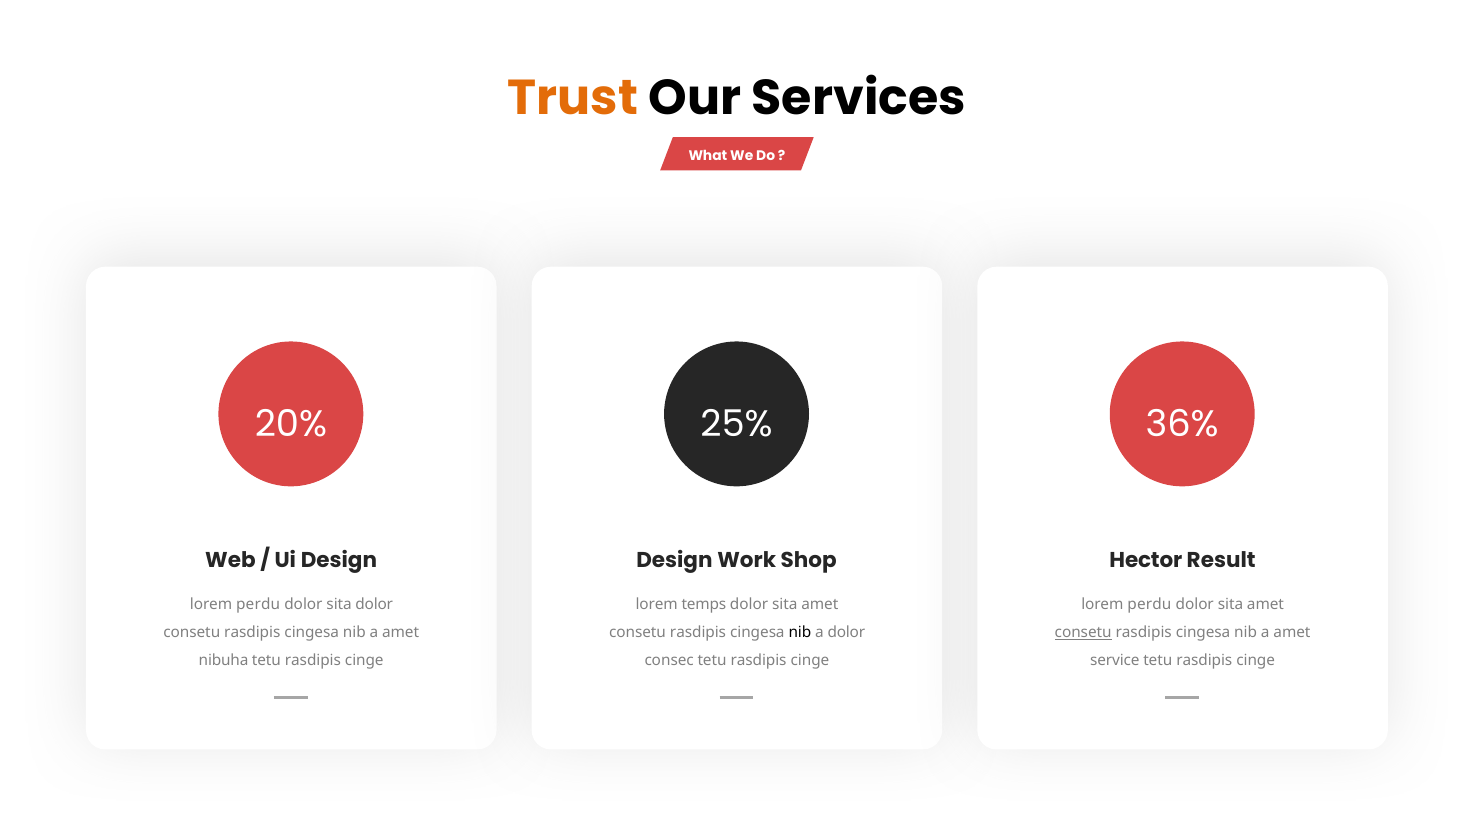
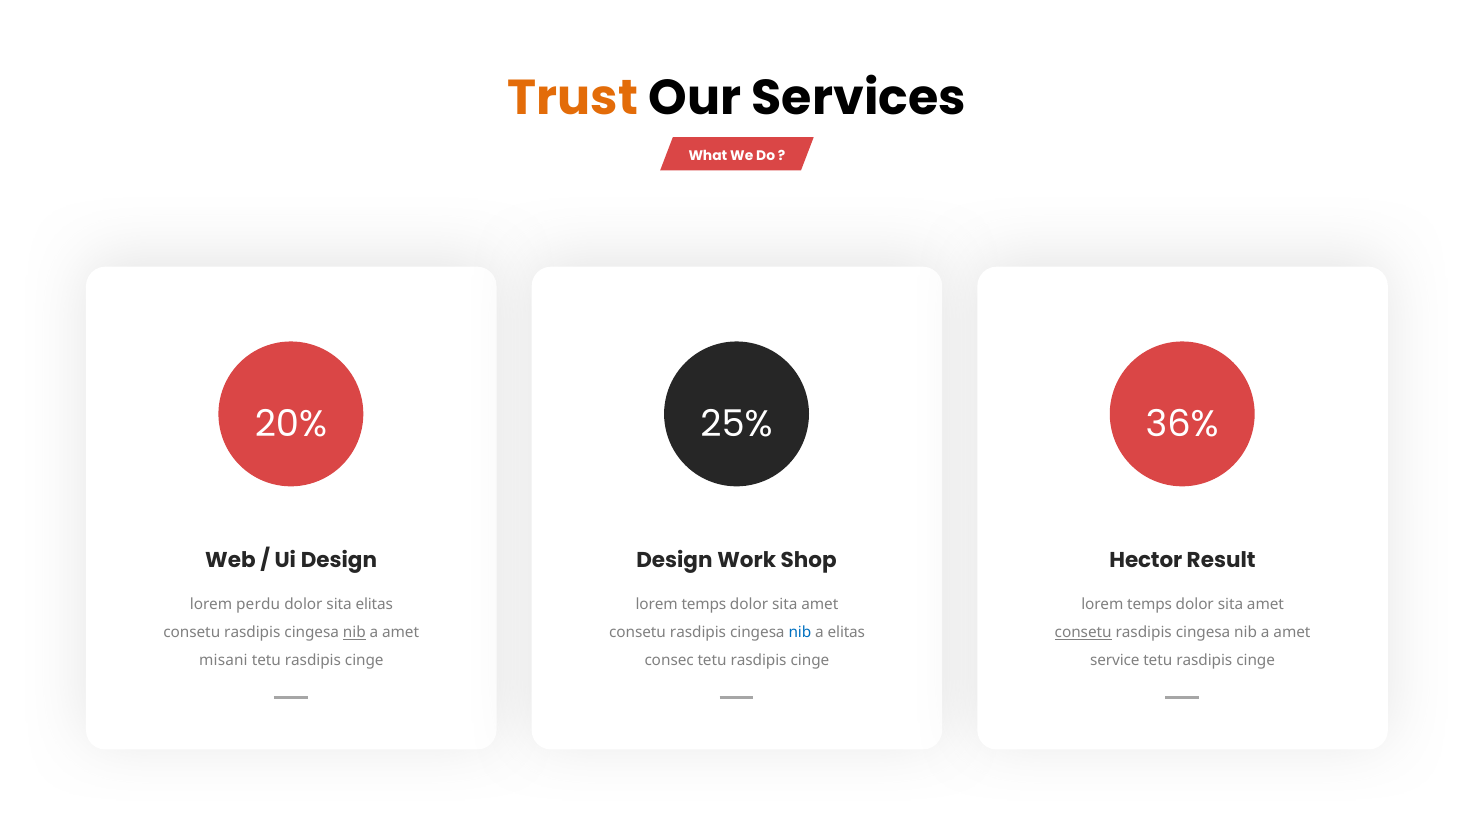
sita dolor: dolor -> elitas (374, 605)
perdu: perdu -> temps (1150, 605)
nib underline: none -> present (354, 633)
nib colour: black -> blue (800, 633)
a dolor: dolor -> elitas (846, 633)
nibuha: nibuha -> misani (223, 660)
